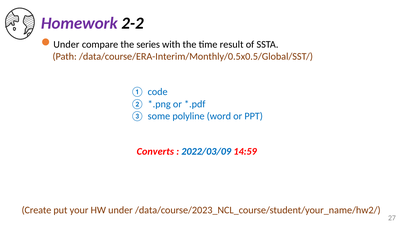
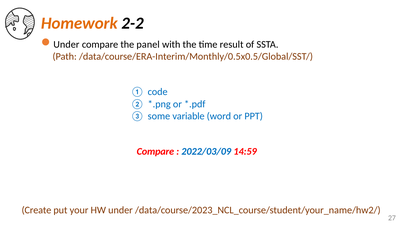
Homework colour: purple -> orange (79, 23)
series: series -> panel (148, 44)
polyline: polyline -> variable (189, 116)
Converts: Converts -> Compare (155, 152)
